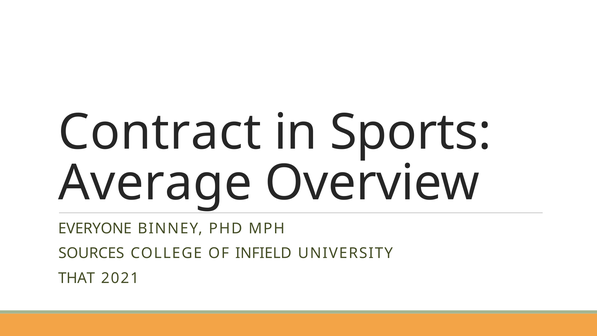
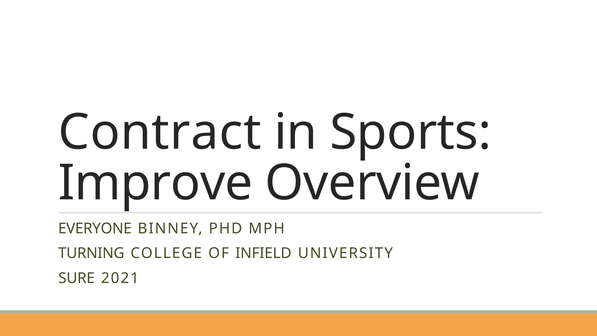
Average: Average -> Improve (156, 183)
SOURCES: SOURCES -> TURNING (91, 253)
THAT: THAT -> SURE (77, 278)
